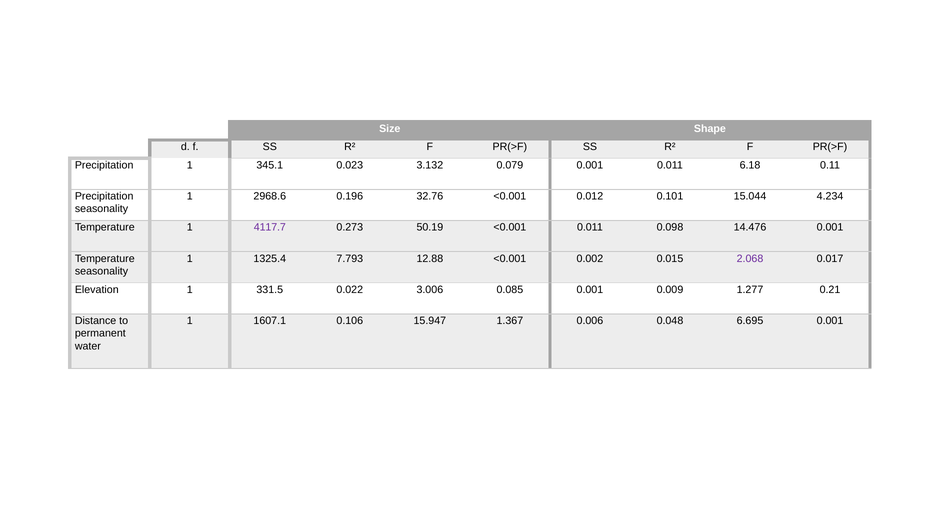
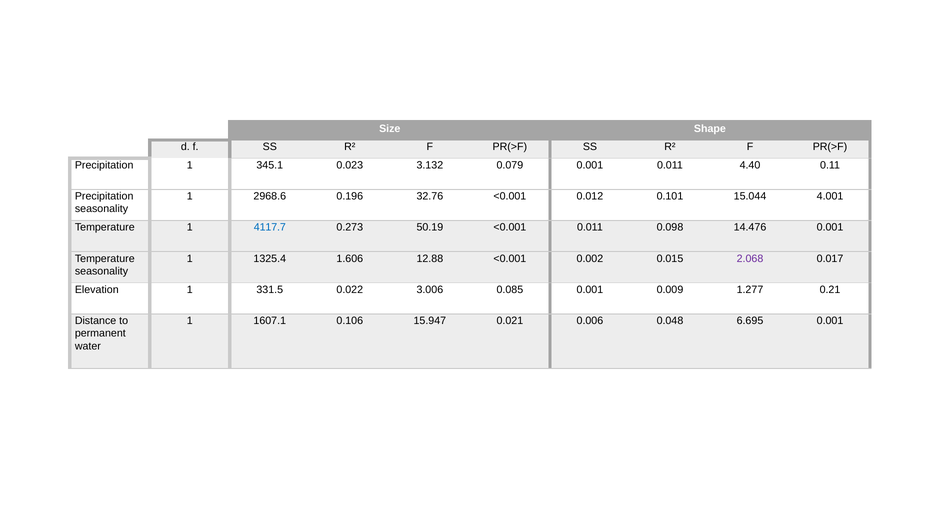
6.18: 6.18 -> 4.40 (750, 165)
4.234: 4.234 -> 4.001 (830, 196)
4117.7 colour: purple -> blue (270, 227)
7.793: 7.793 -> 1.606 (350, 259)
1.367: 1.367 -> 0.021 (510, 321)
